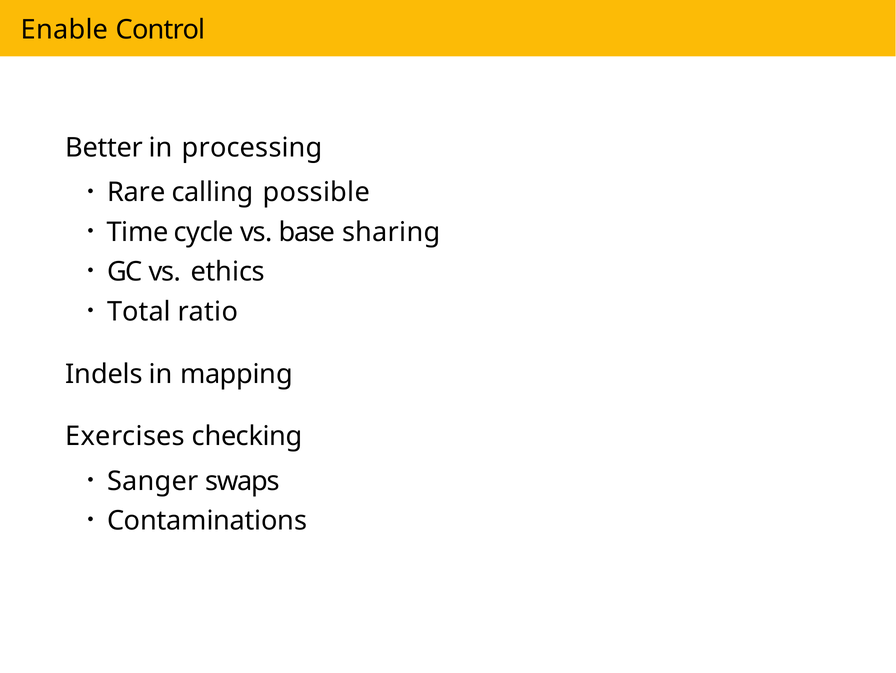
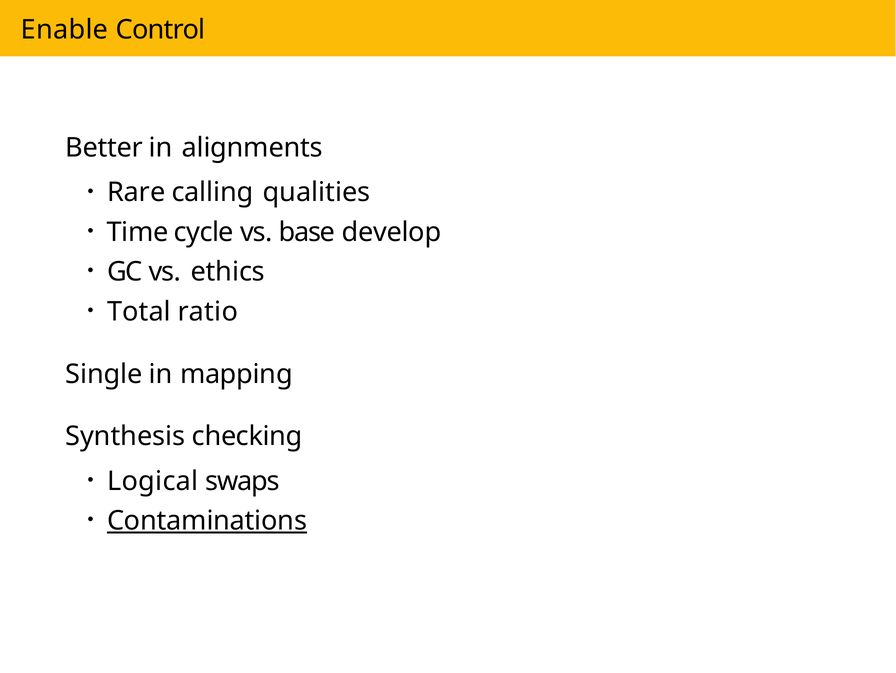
processing: processing -> alignments (252, 148)
possible: possible -> qualities (317, 192)
sharing: sharing -> develop (392, 232)
Indels: Indels -> Single (104, 374)
Exercises: Exercises -> Synthesis (125, 436)
Sanger: Sanger -> Logical (153, 481)
Contaminations underline: none -> present (207, 520)
